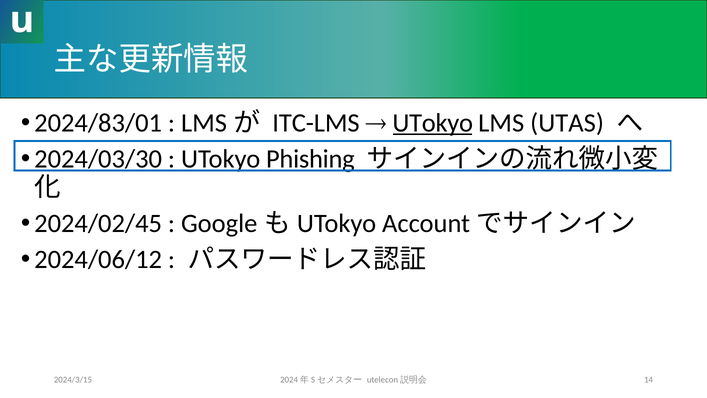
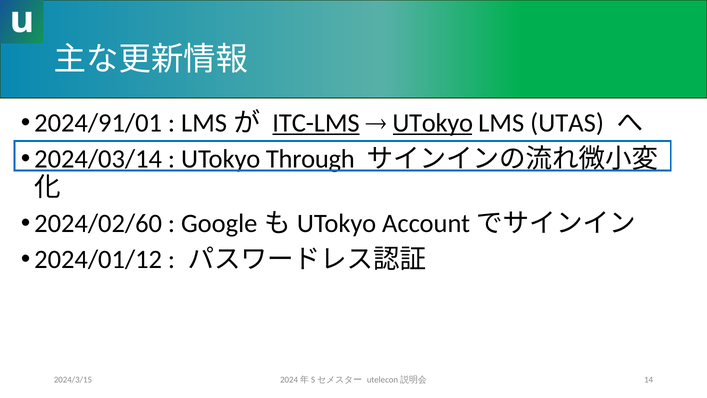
2024/83/01: 2024/83/01 -> 2024/91/01 (98, 123)
ITC-LMS underline: none -> present (316, 123)
2024/03/30: 2024/03/30 -> 2024/03/14 (98, 159)
Phishing: Phishing -> Through (310, 159)
2024/02/45: 2024/02/45 -> 2024/02/60 (98, 223)
2024/06/12: 2024/06/12 -> 2024/01/12 (98, 259)
